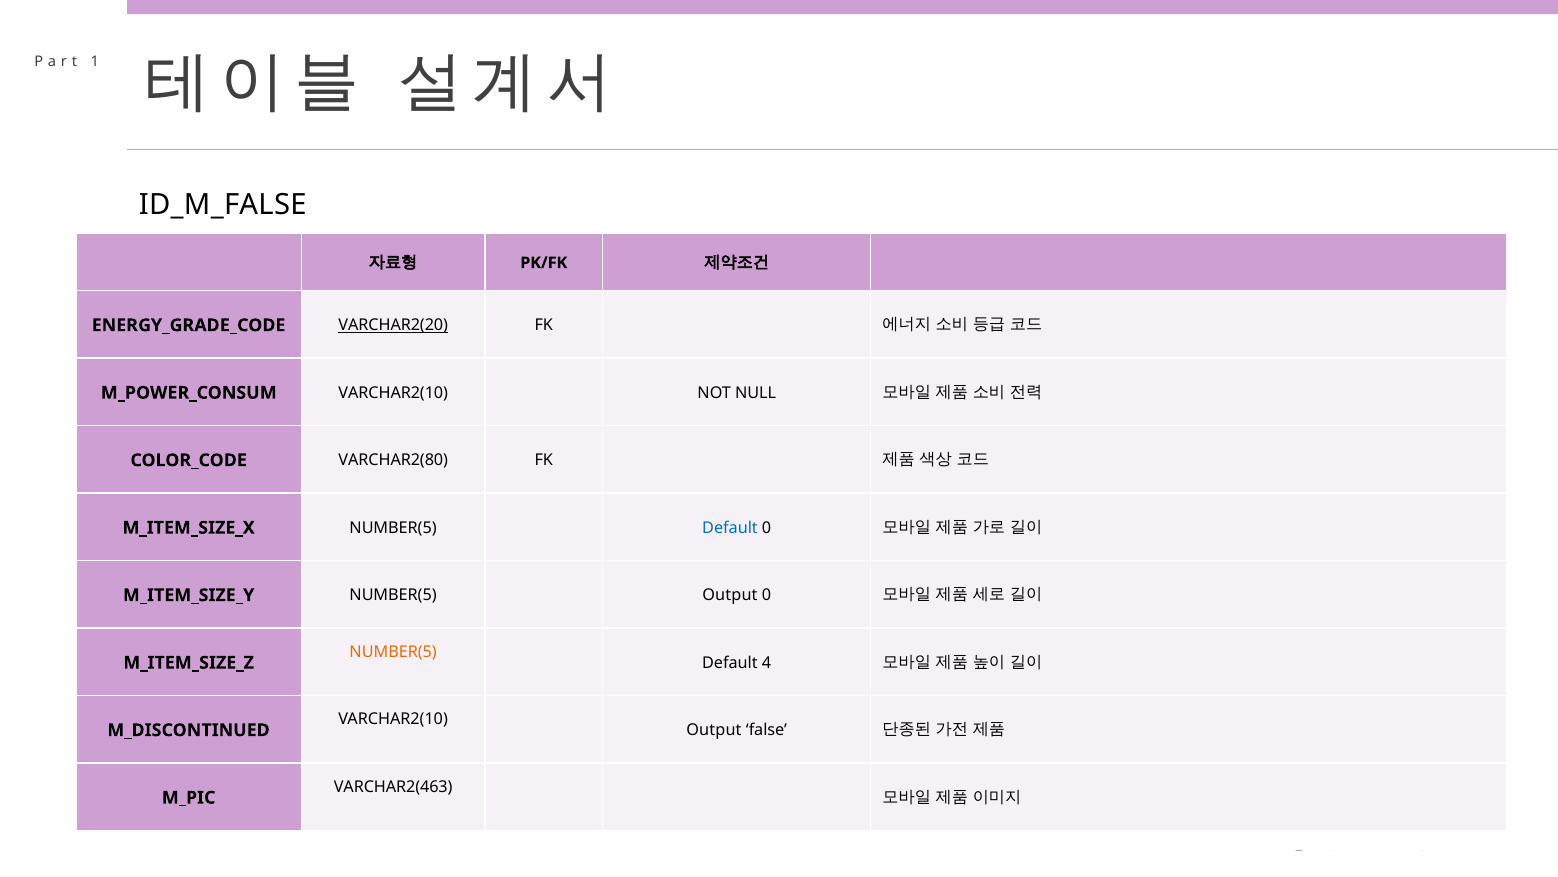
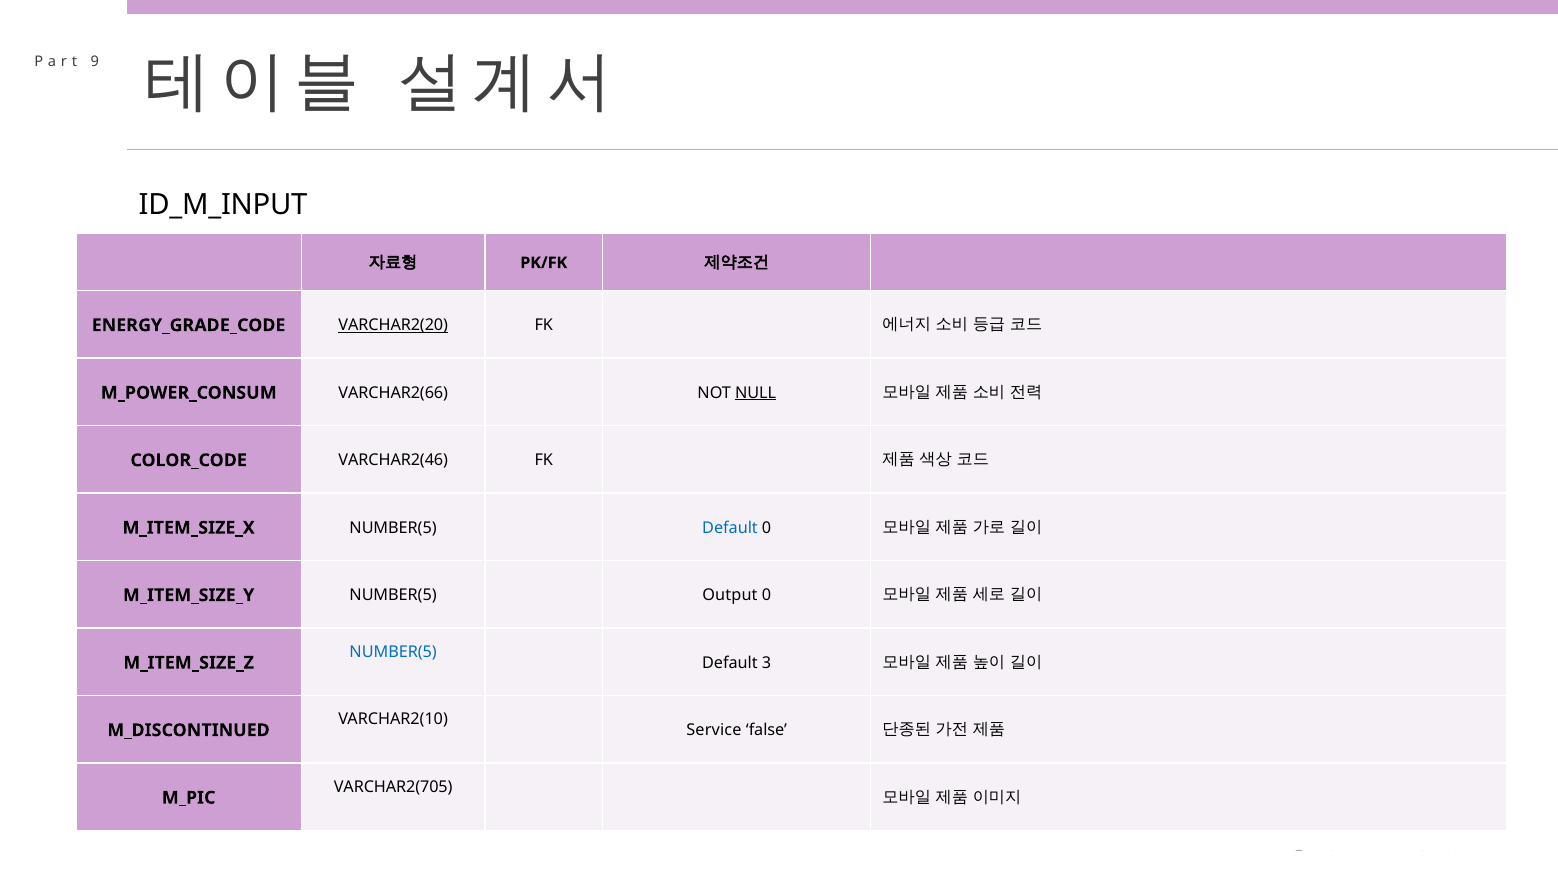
1: 1 -> 9 (95, 62)
ID_M_FALSE: ID_M_FALSE -> ID_M_INPUT (223, 205)
VARCHAR2(10: VARCHAR2(10 -> VARCHAR2(66 (393, 392)
NULL underline: none -> present (756, 392)
VARCHAR2(80: VARCHAR2(80 -> VARCHAR2(46 (393, 460)
NUMBER(5 colour: orange -> blue (393, 651)
4: 4 -> 3 (766, 662)
Output: Output -> Service (714, 730)
VARCHAR2(463: VARCHAR2(463 -> VARCHAR2(705 (393, 786)
